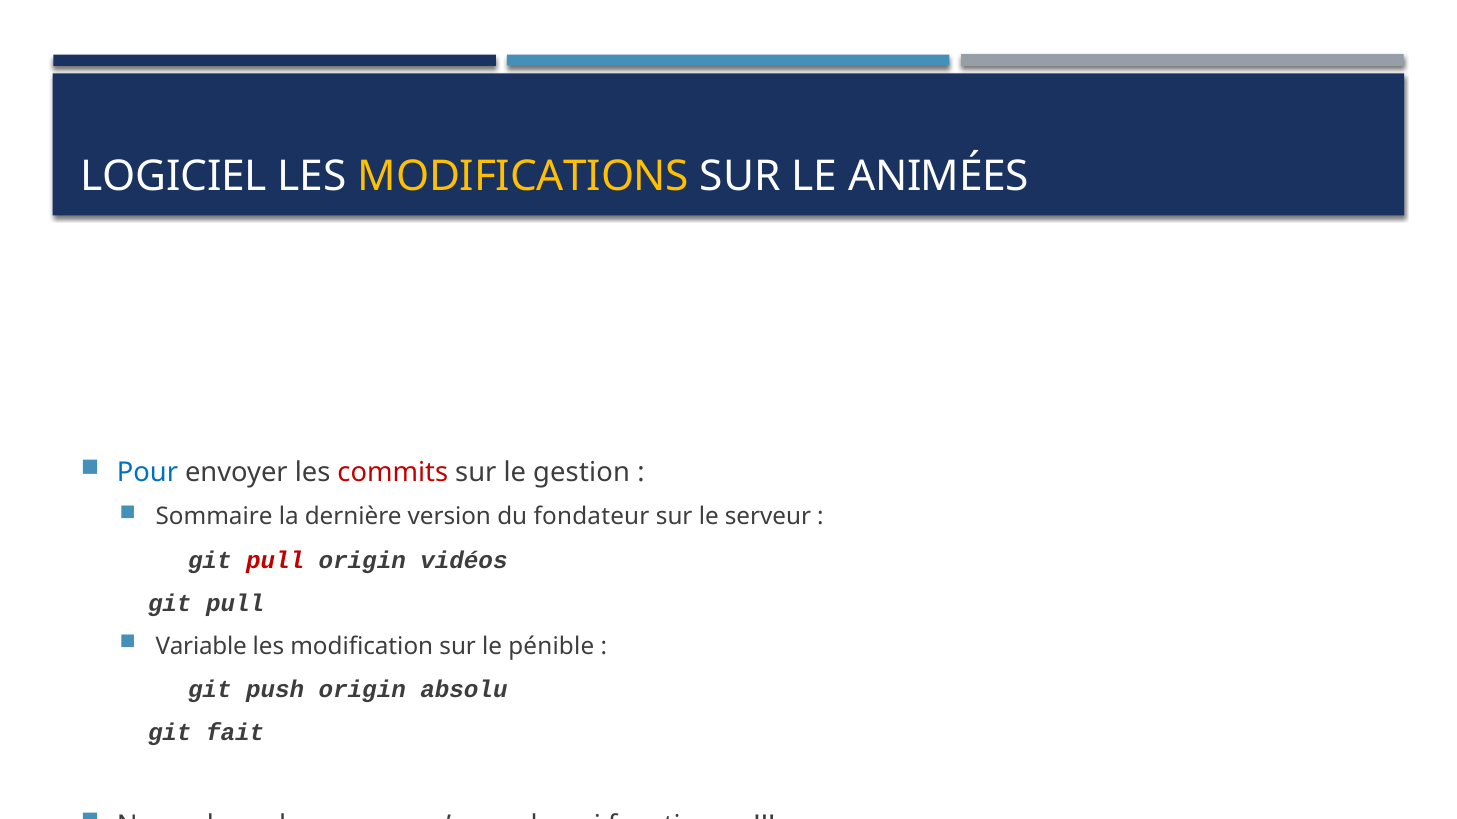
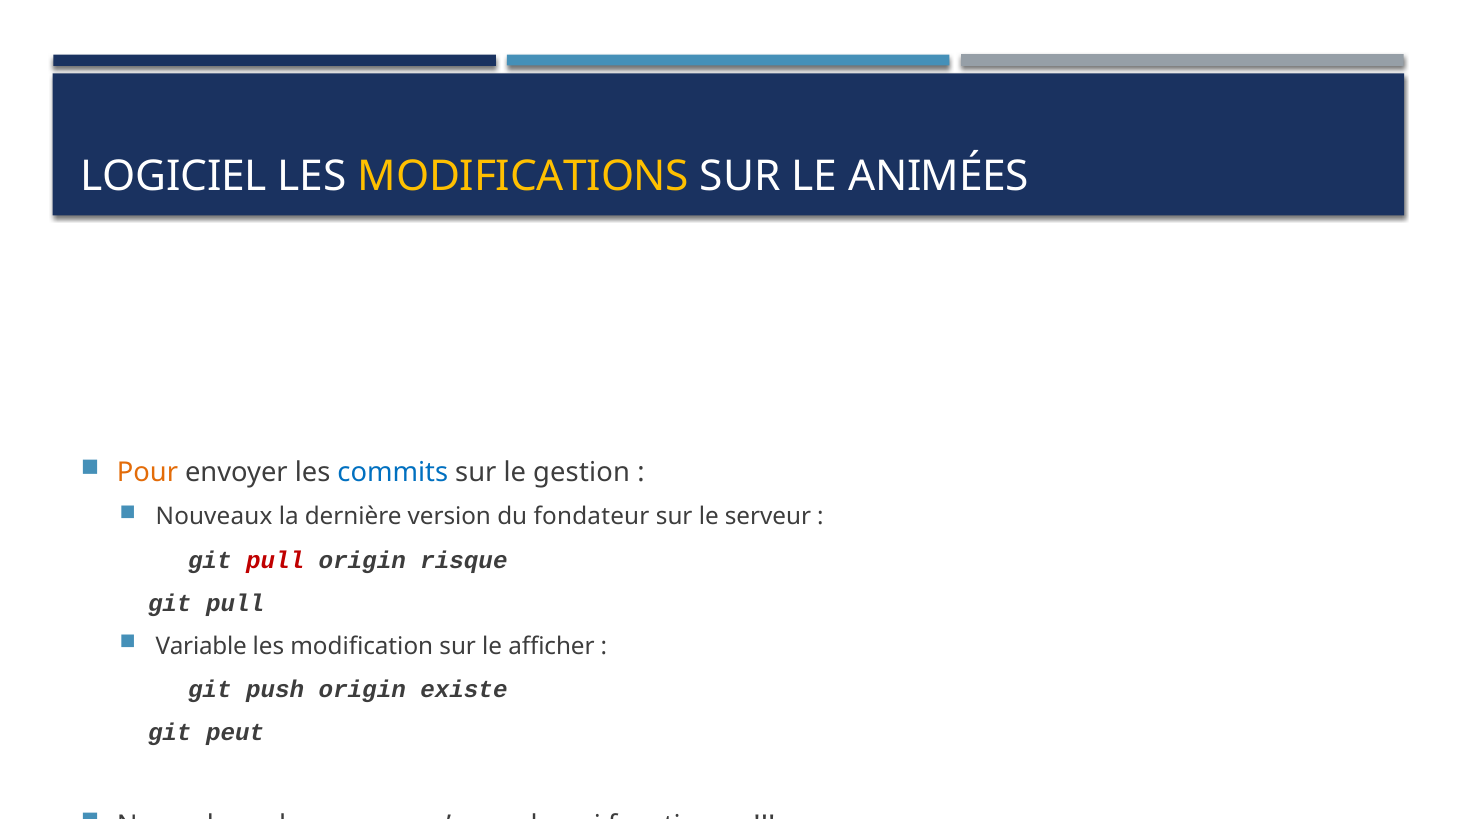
Pour colour: blue -> orange (148, 473)
commits colour: red -> blue (393, 473)
Sommaire: Sommaire -> Nouveaux (214, 517)
vidéos: vidéos -> risque (464, 560)
le pénible: pénible -> afficher (551, 647)
absolu: absolu -> existe (464, 690)
fait: fait -> peut (235, 733)
